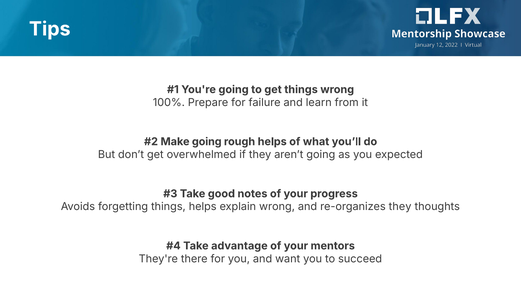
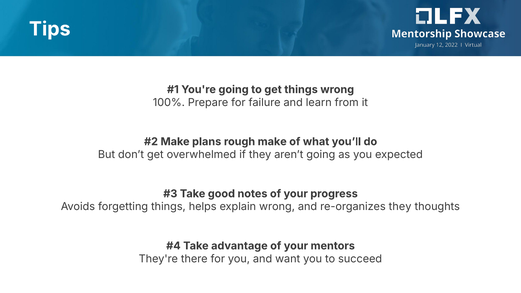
Make going: going -> plans (207, 142)
rough helps: helps -> make (272, 142)
